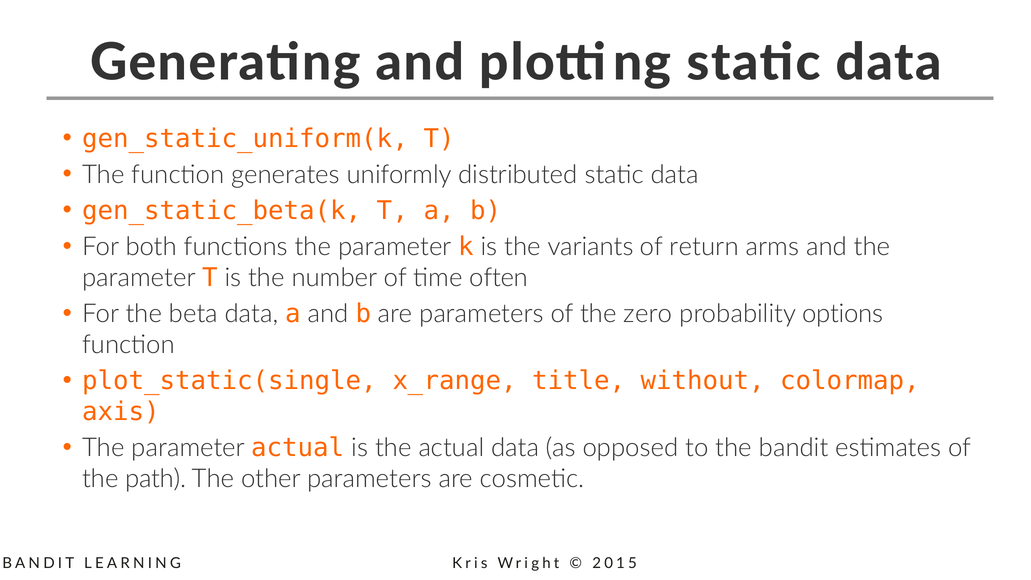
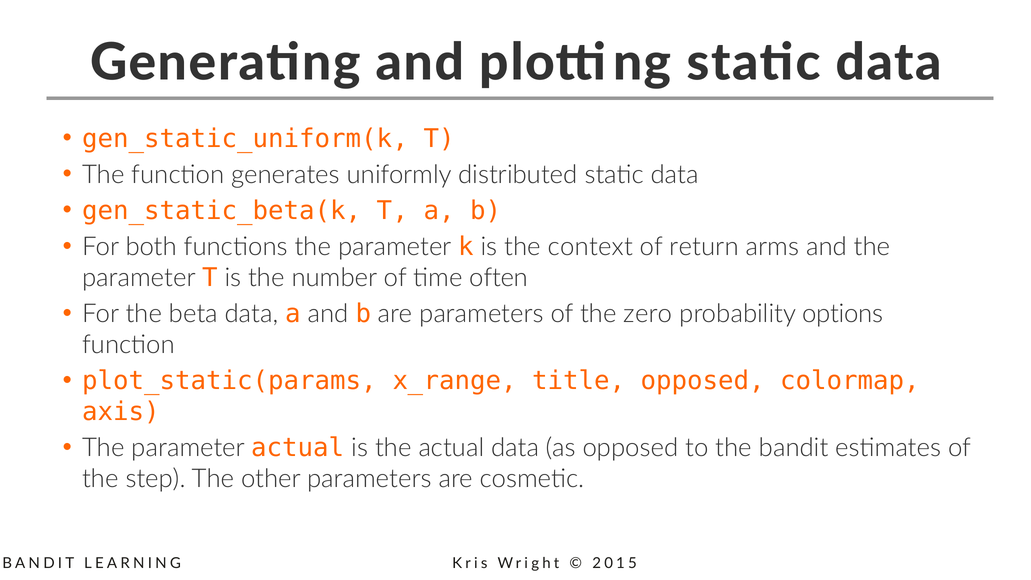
variants: variants -> context (590, 247)
plot_static(single: plot_static(single -> plot_static(params (230, 381)
title without: without -> opposed (703, 381)
path: path -> step (156, 479)
